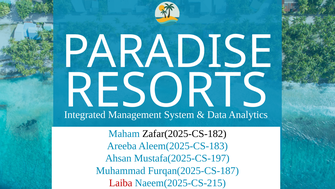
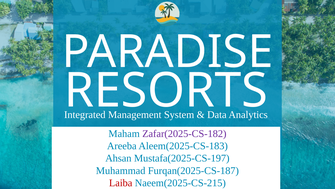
Zafar(2025-CS-182 colour: black -> purple (184, 133)
